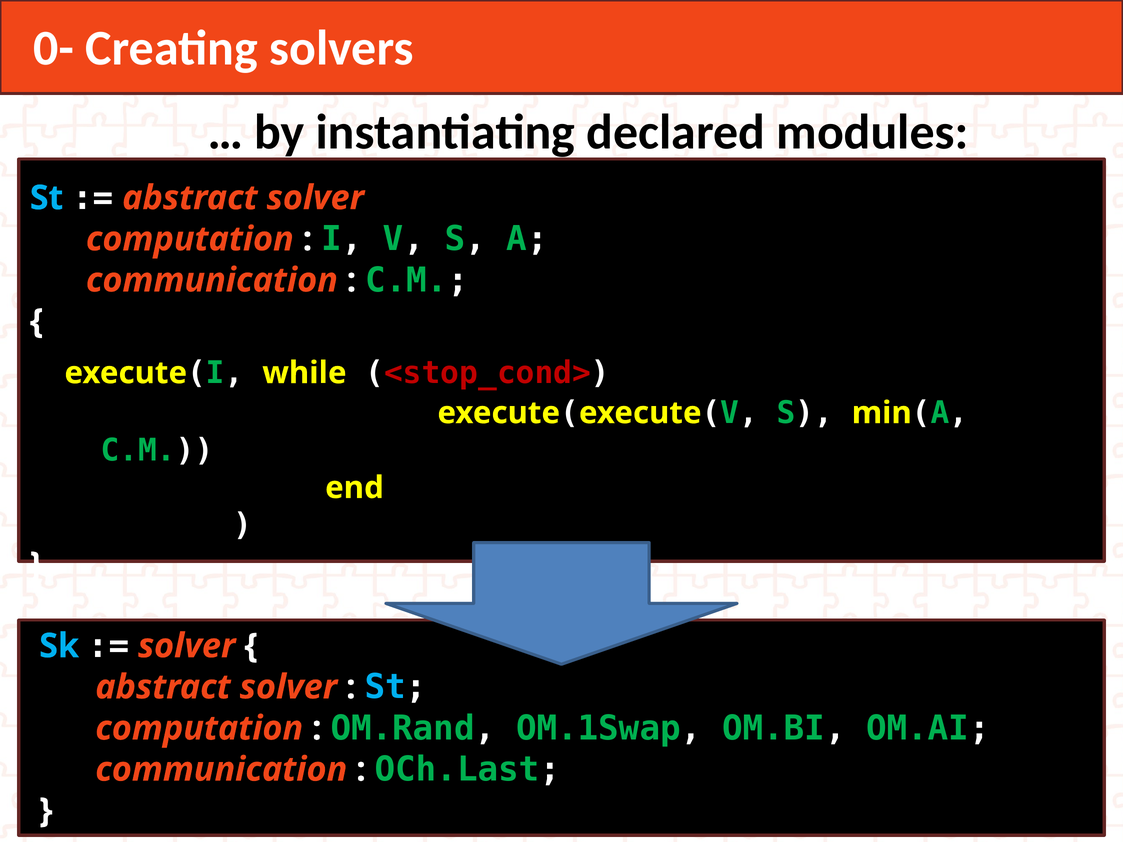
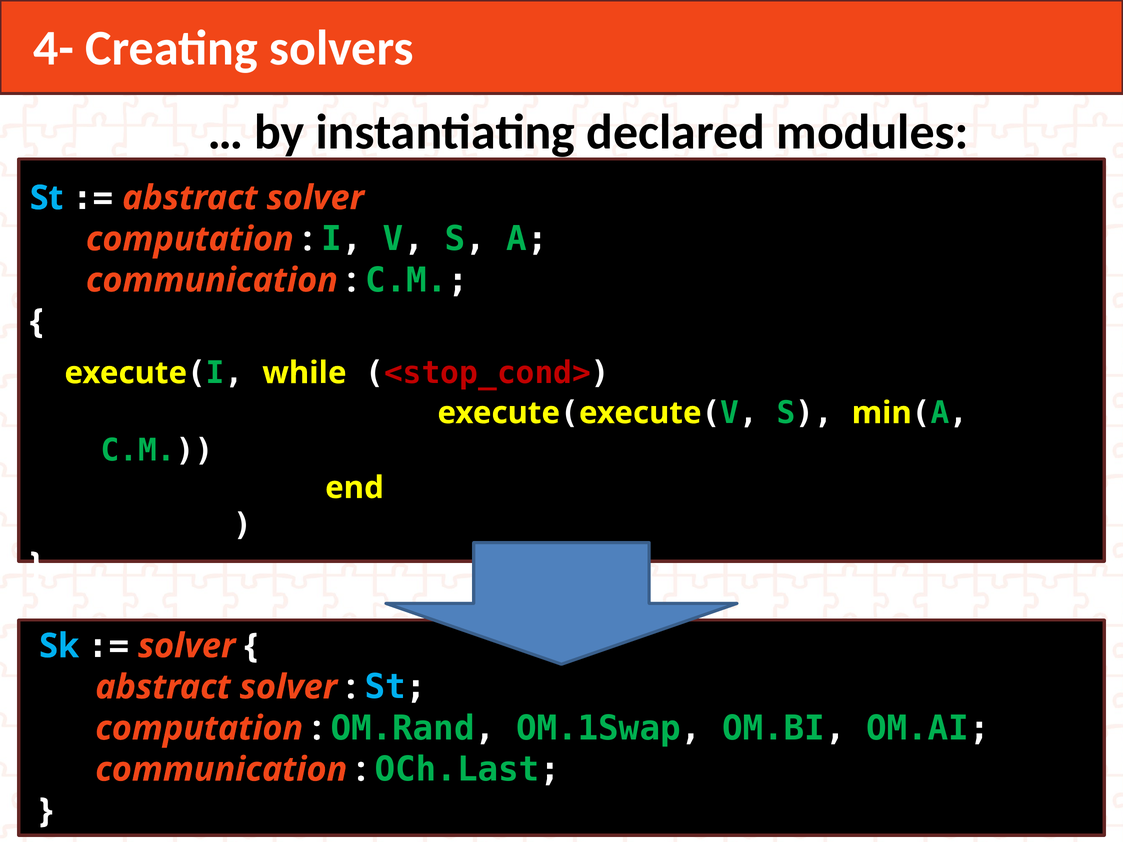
0-: 0- -> 4- (54, 48)
